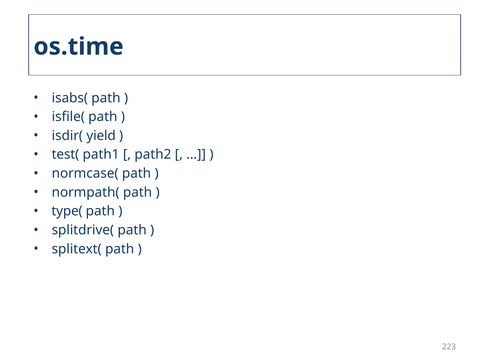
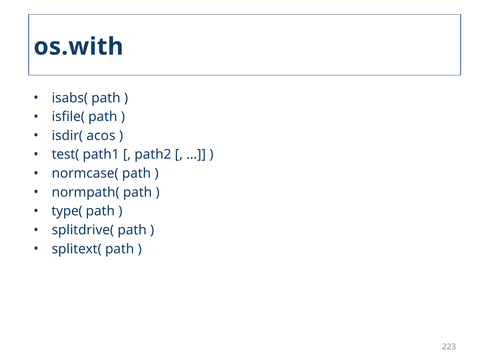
os.time: os.time -> os.with (78, 47)
yield: yield -> acos (101, 136)
